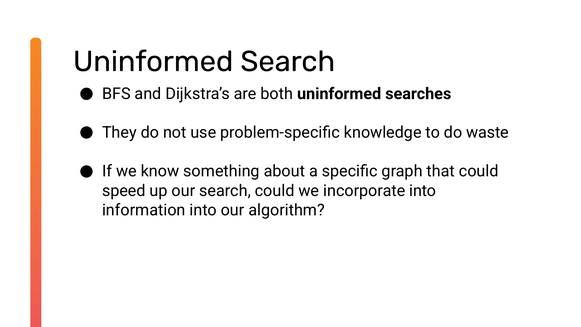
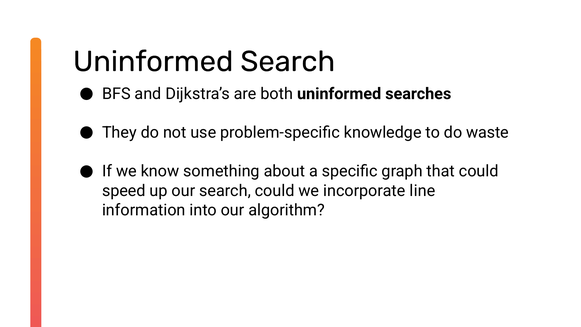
incorporate into: into -> line (423, 191)
